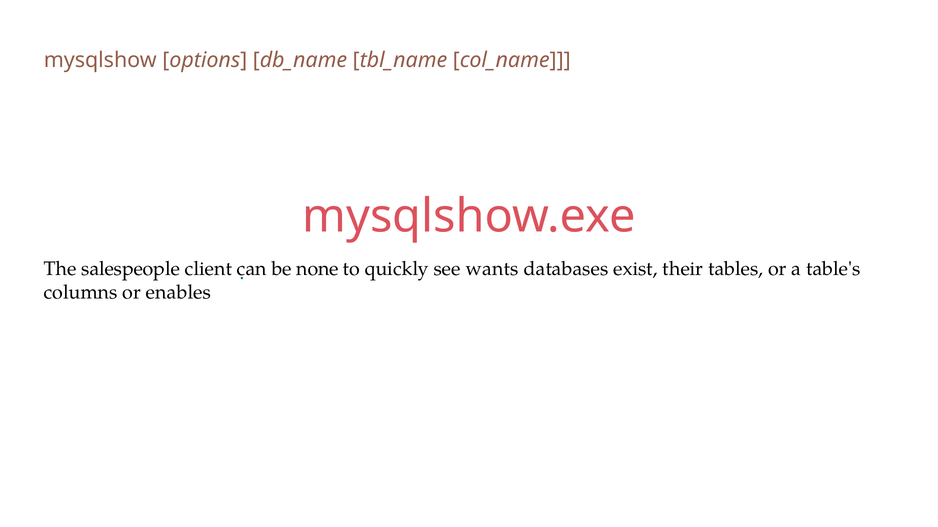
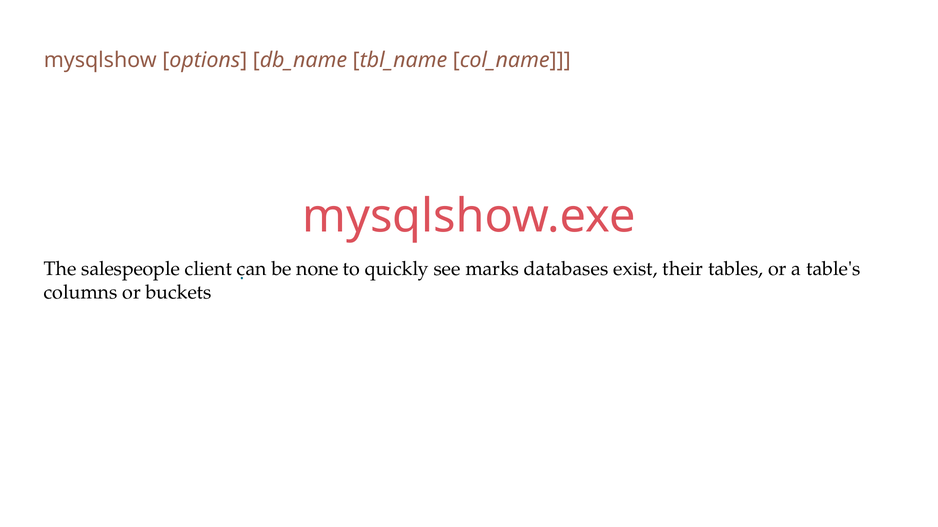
wants: wants -> marks (492, 269)
enables: enables -> buckets (179, 293)
